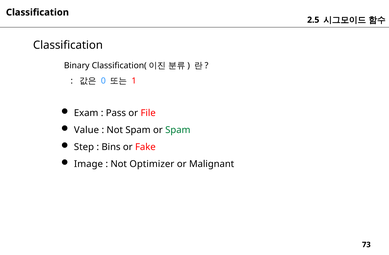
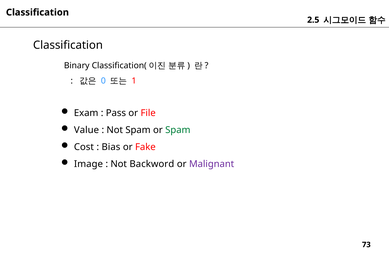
Step: Step -> Cost (84, 147)
Bins: Bins -> Bias (111, 147)
Optimizer: Optimizer -> Backword (152, 164)
Malignant colour: black -> purple (212, 164)
